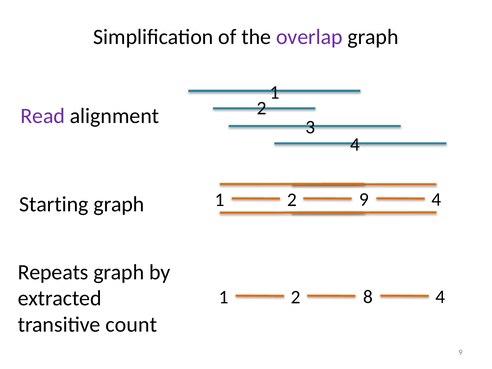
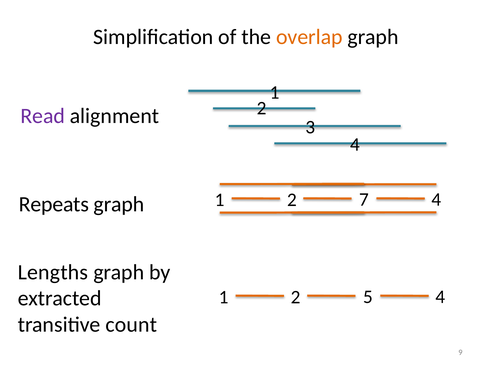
overlap colour: purple -> orange (309, 37)
2 9: 9 -> 7 (364, 199)
Starting: Starting -> Repeats (54, 204)
Repeats: Repeats -> Lengths (53, 272)
8: 8 -> 5 (368, 297)
